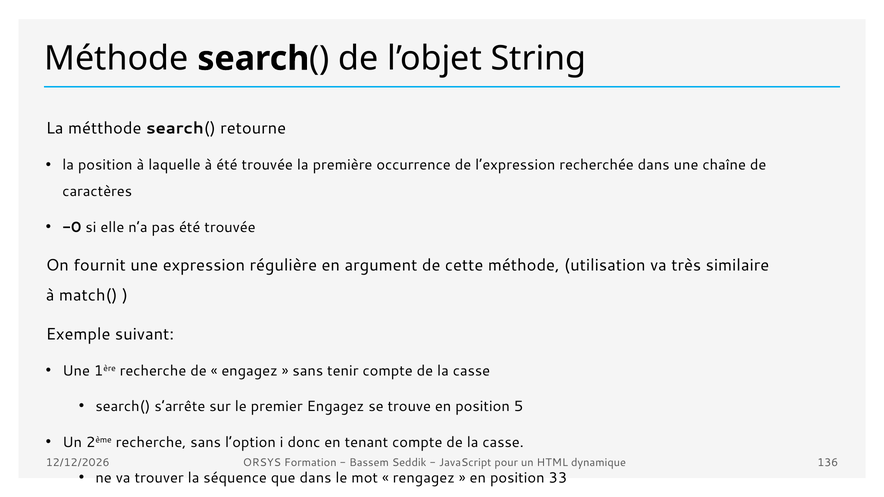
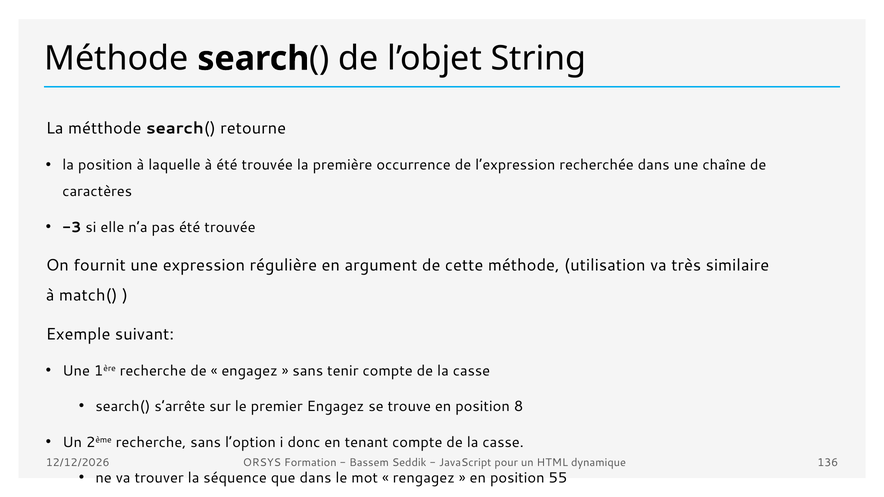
-0: -0 -> -3 (72, 227)
5: 5 -> 8 (519, 407)
33: 33 -> 55 (558, 478)
